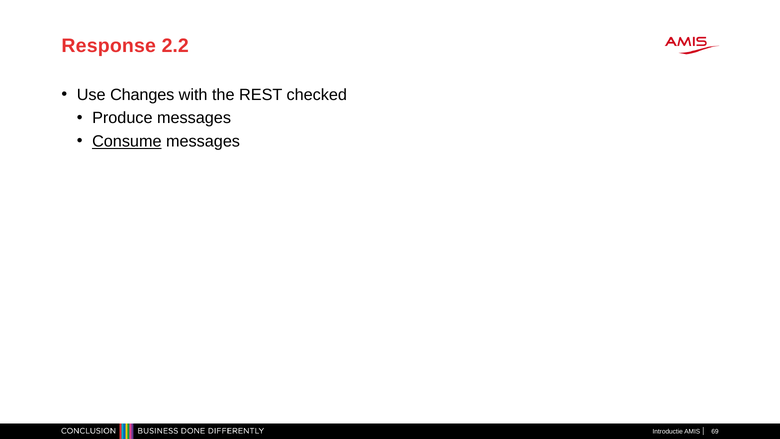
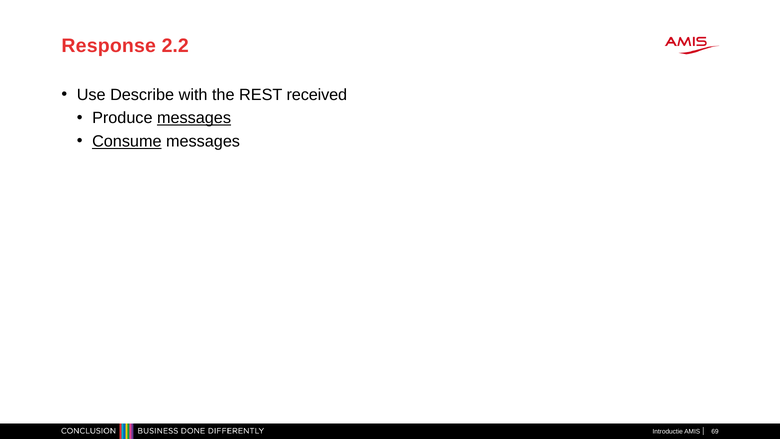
Changes: Changes -> Describe (142, 95)
checked: checked -> received (317, 95)
messages underline: none -> present (194, 118)
